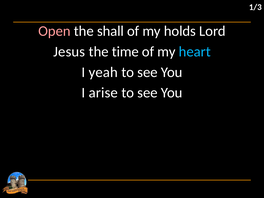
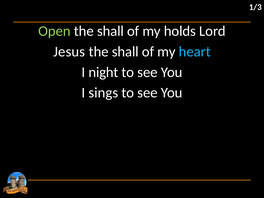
Open colour: pink -> light green (54, 31)
time: time -> shall (125, 52)
yeah: yeah -> night (103, 72)
arise: arise -> sings (103, 93)
